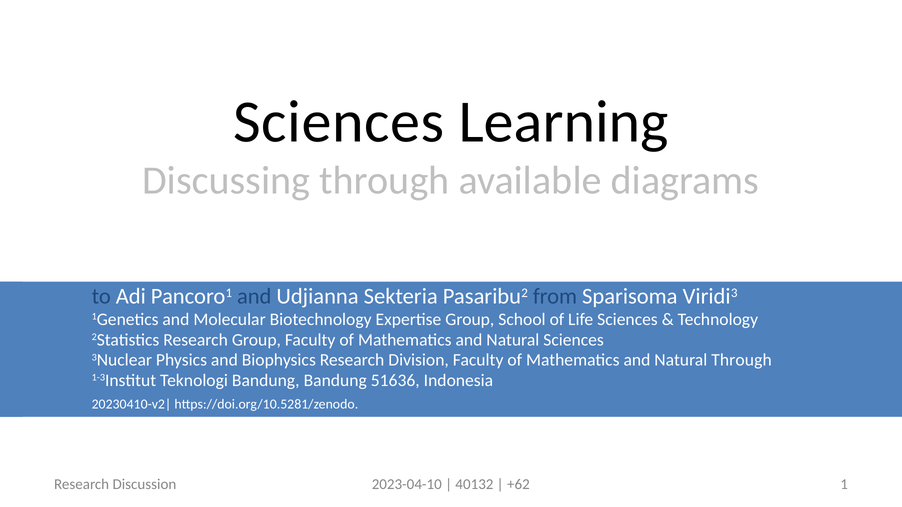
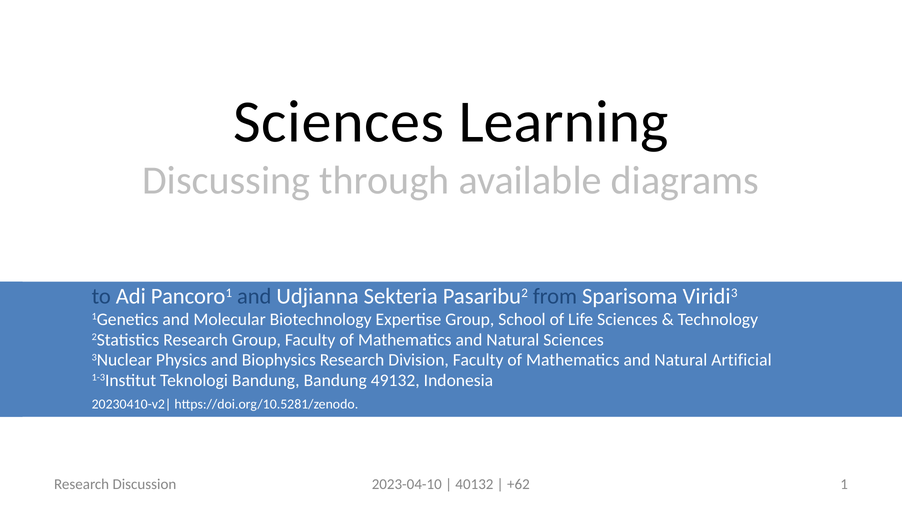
Natural Through: Through -> Artificial (741, 360)
51636: 51636 -> 49132 (395, 381)
